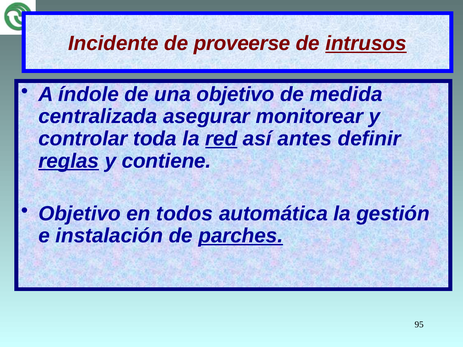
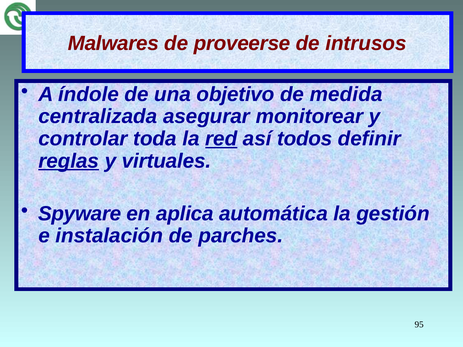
Incidente: Incidente -> Malwares (113, 44)
intrusos underline: present -> none (366, 44)
antes: antes -> todos (305, 139)
contiene: contiene -> virtuales (167, 161)
Objetivo: Objetivo -> Spyware (80, 214)
todos: todos -> aplica (185, 214)
parches underline: present -> none (241, 236)
